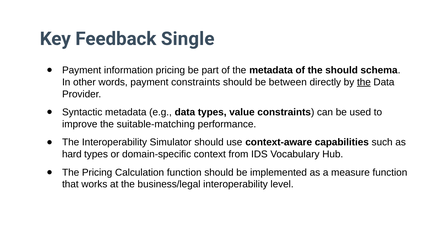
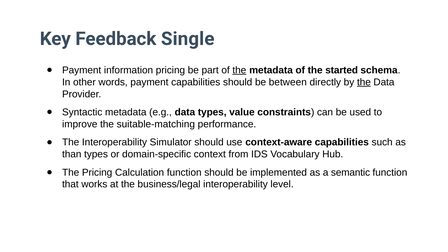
the underline: none -> present (239, 70)
the should: should -> started (342, 70)
payment constraints: constraints -> capabilities (196, 82)
hard: hard -> than (72, 154)
measure: measure -> semantic (351, 172)
